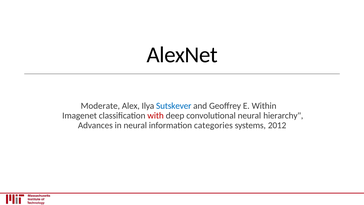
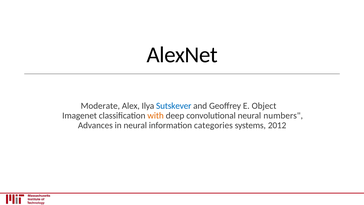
Within: Within -> Object (264, 106)
with colour: red -> orange (156, 115)
hierarchy: hierarchy -> numbers (283, 115)
